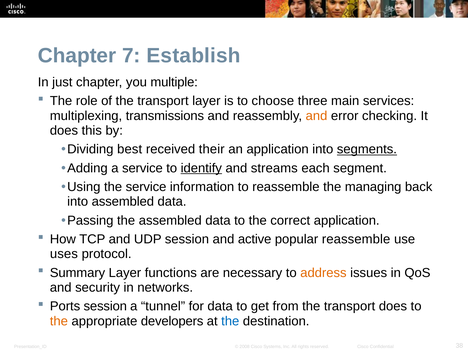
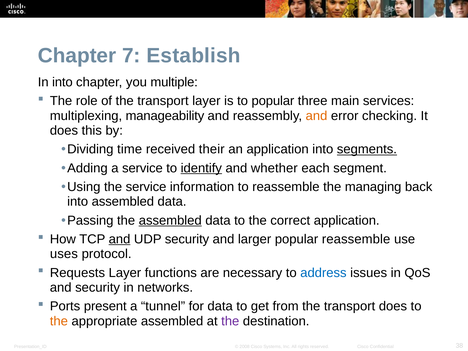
In just: just -> into (62, 82)
to choose: choose -> popular (273, 101)
transmissions: transmissions -> manageability (165, 116)
best: best -> time (130, 149)
streams: streams -> whether (274, 168)
assembled underline: none -> present (170, 220)
and underline: none -> present (120, 239)
UDP session: session -> security (187, 239)
active: active -> larger (255, 239)
Summary: Summary -> Requests (77, 273)
address colour: orange -> blue (323, 273)
Ports session: session -> present (105, 306)
appropriate developers: developers -> assembled (172, 321)
the colour: blue -> purple (230, 321)
